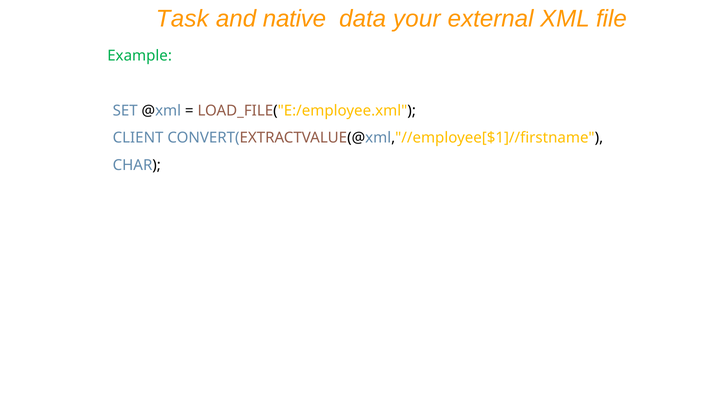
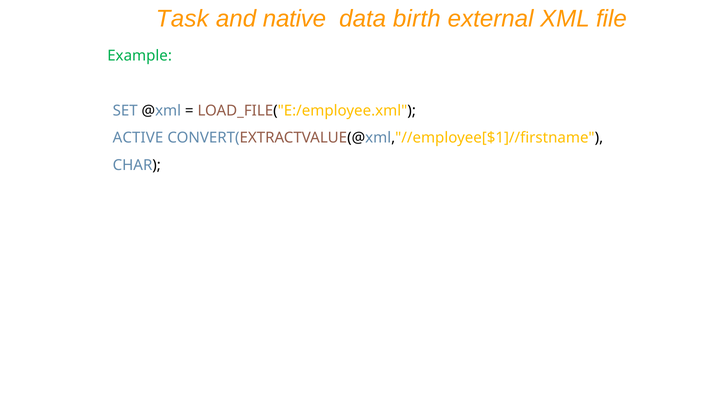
your: your -> birth (417, 19)
CLIENT: CLIENT -> ACTIVE (138, 138)
